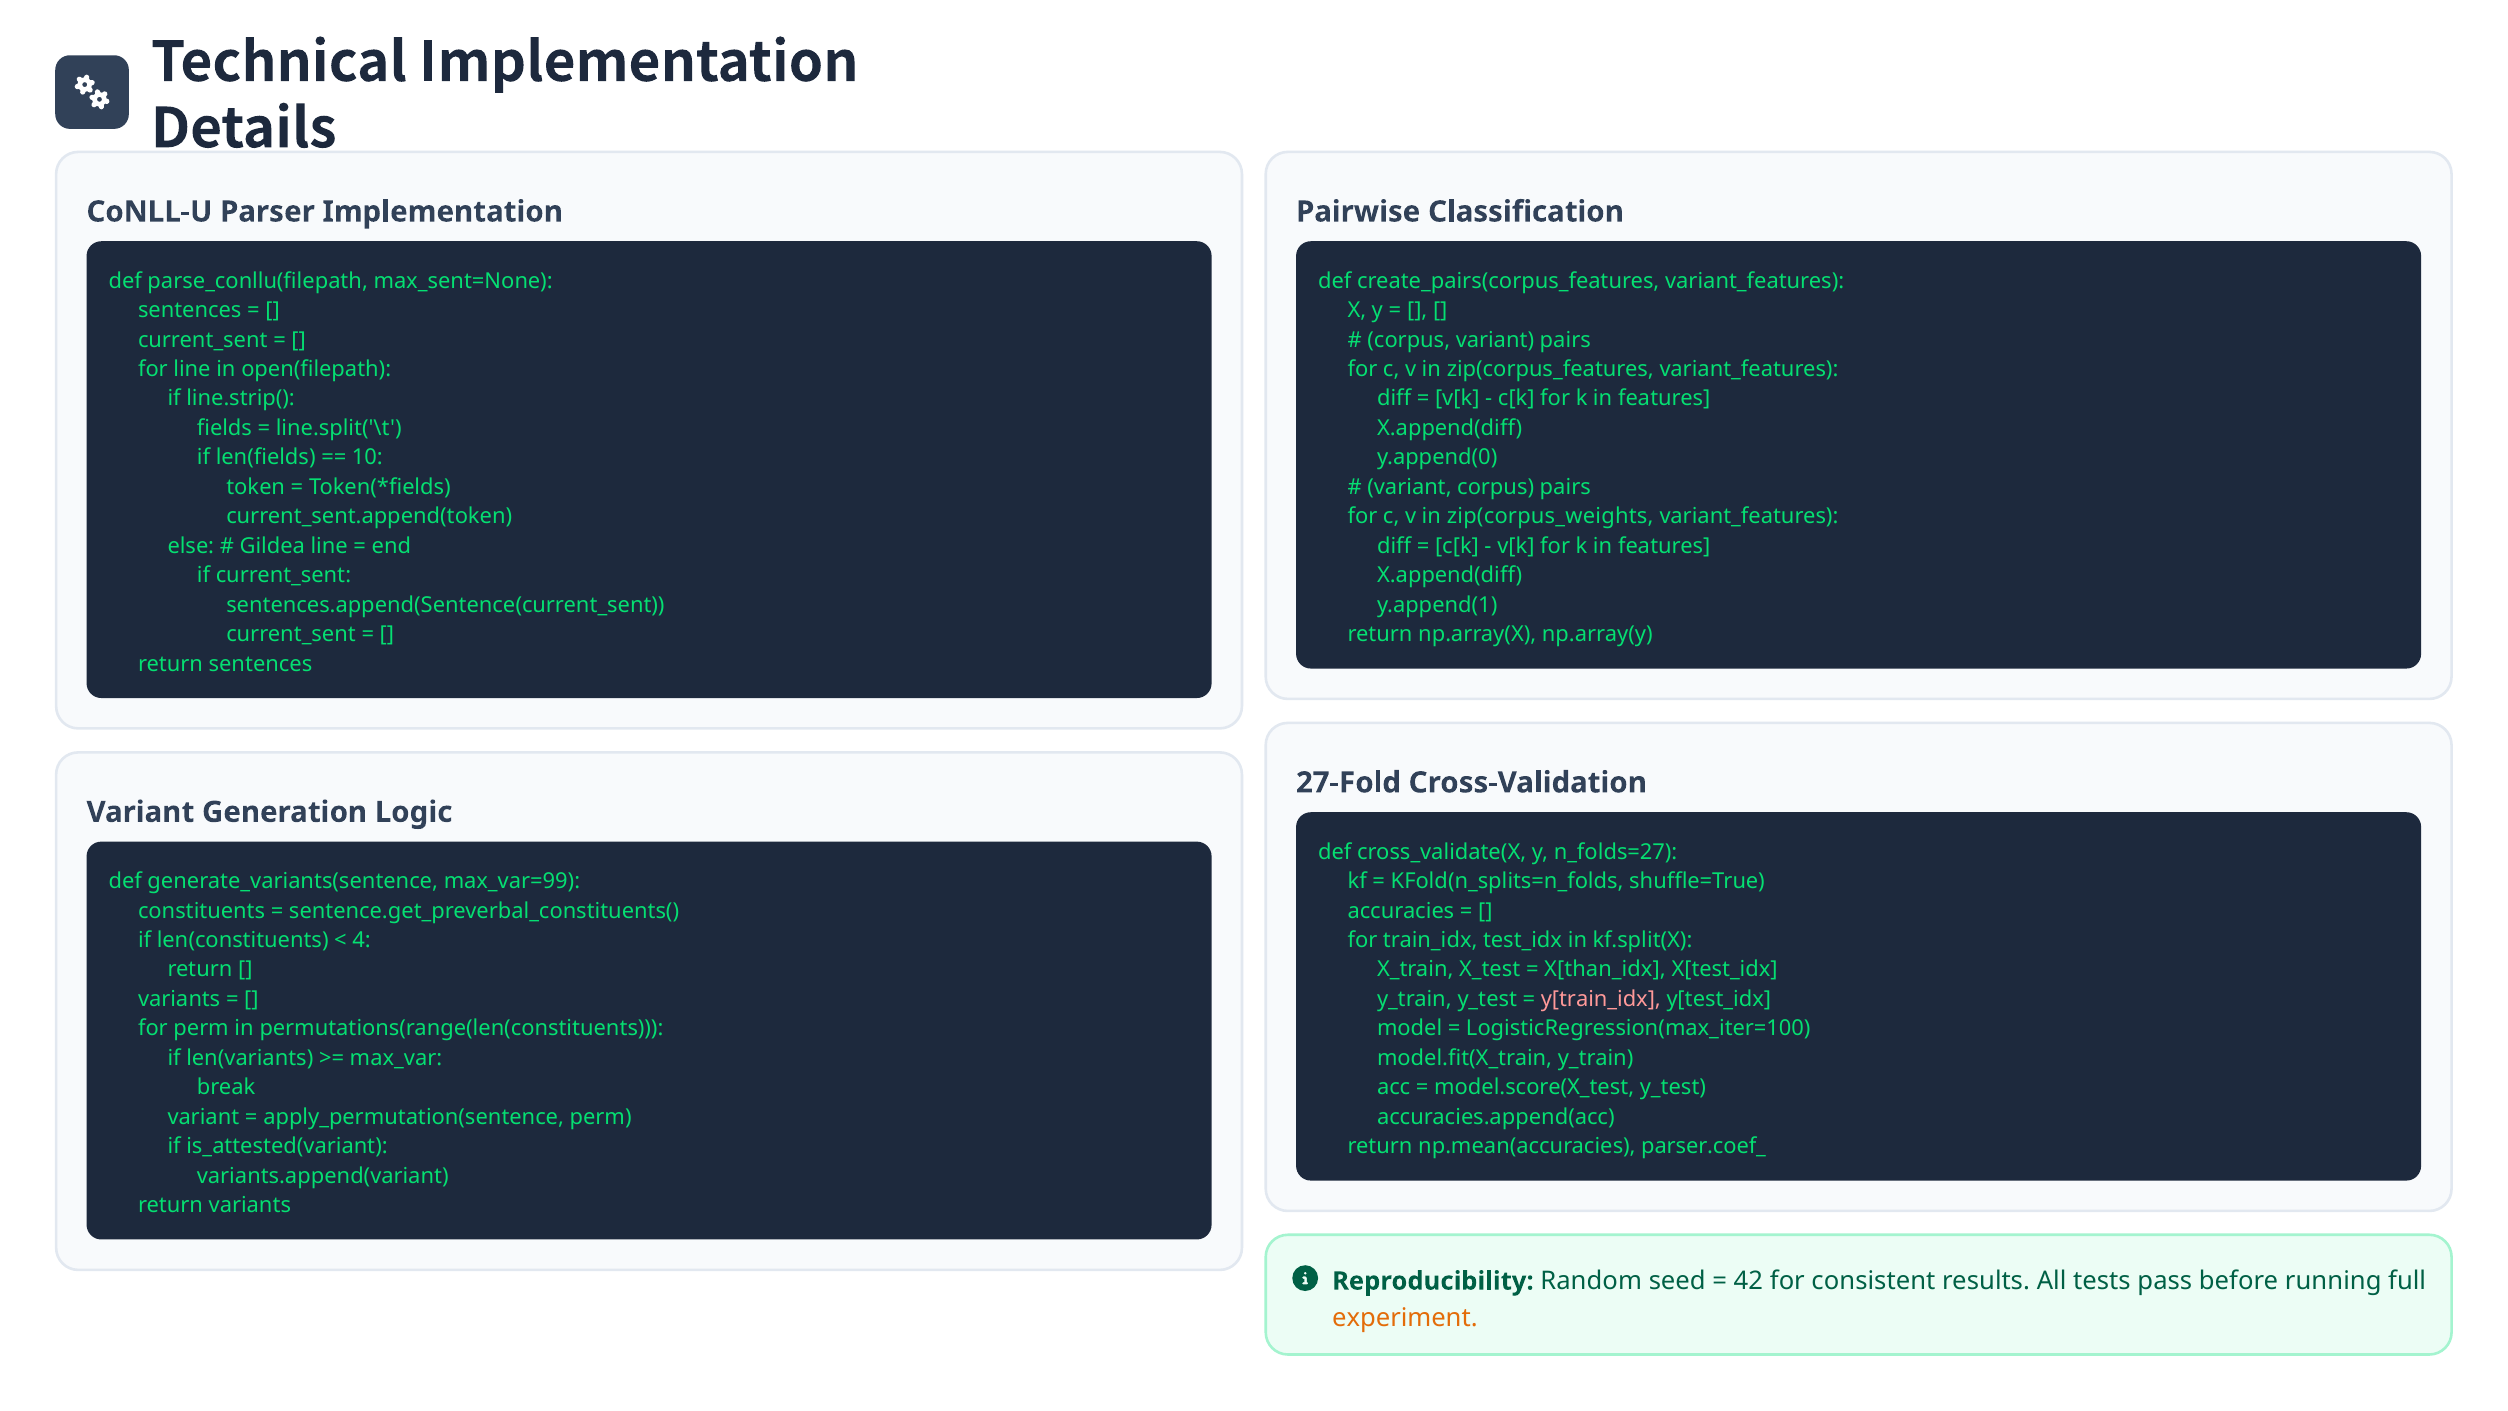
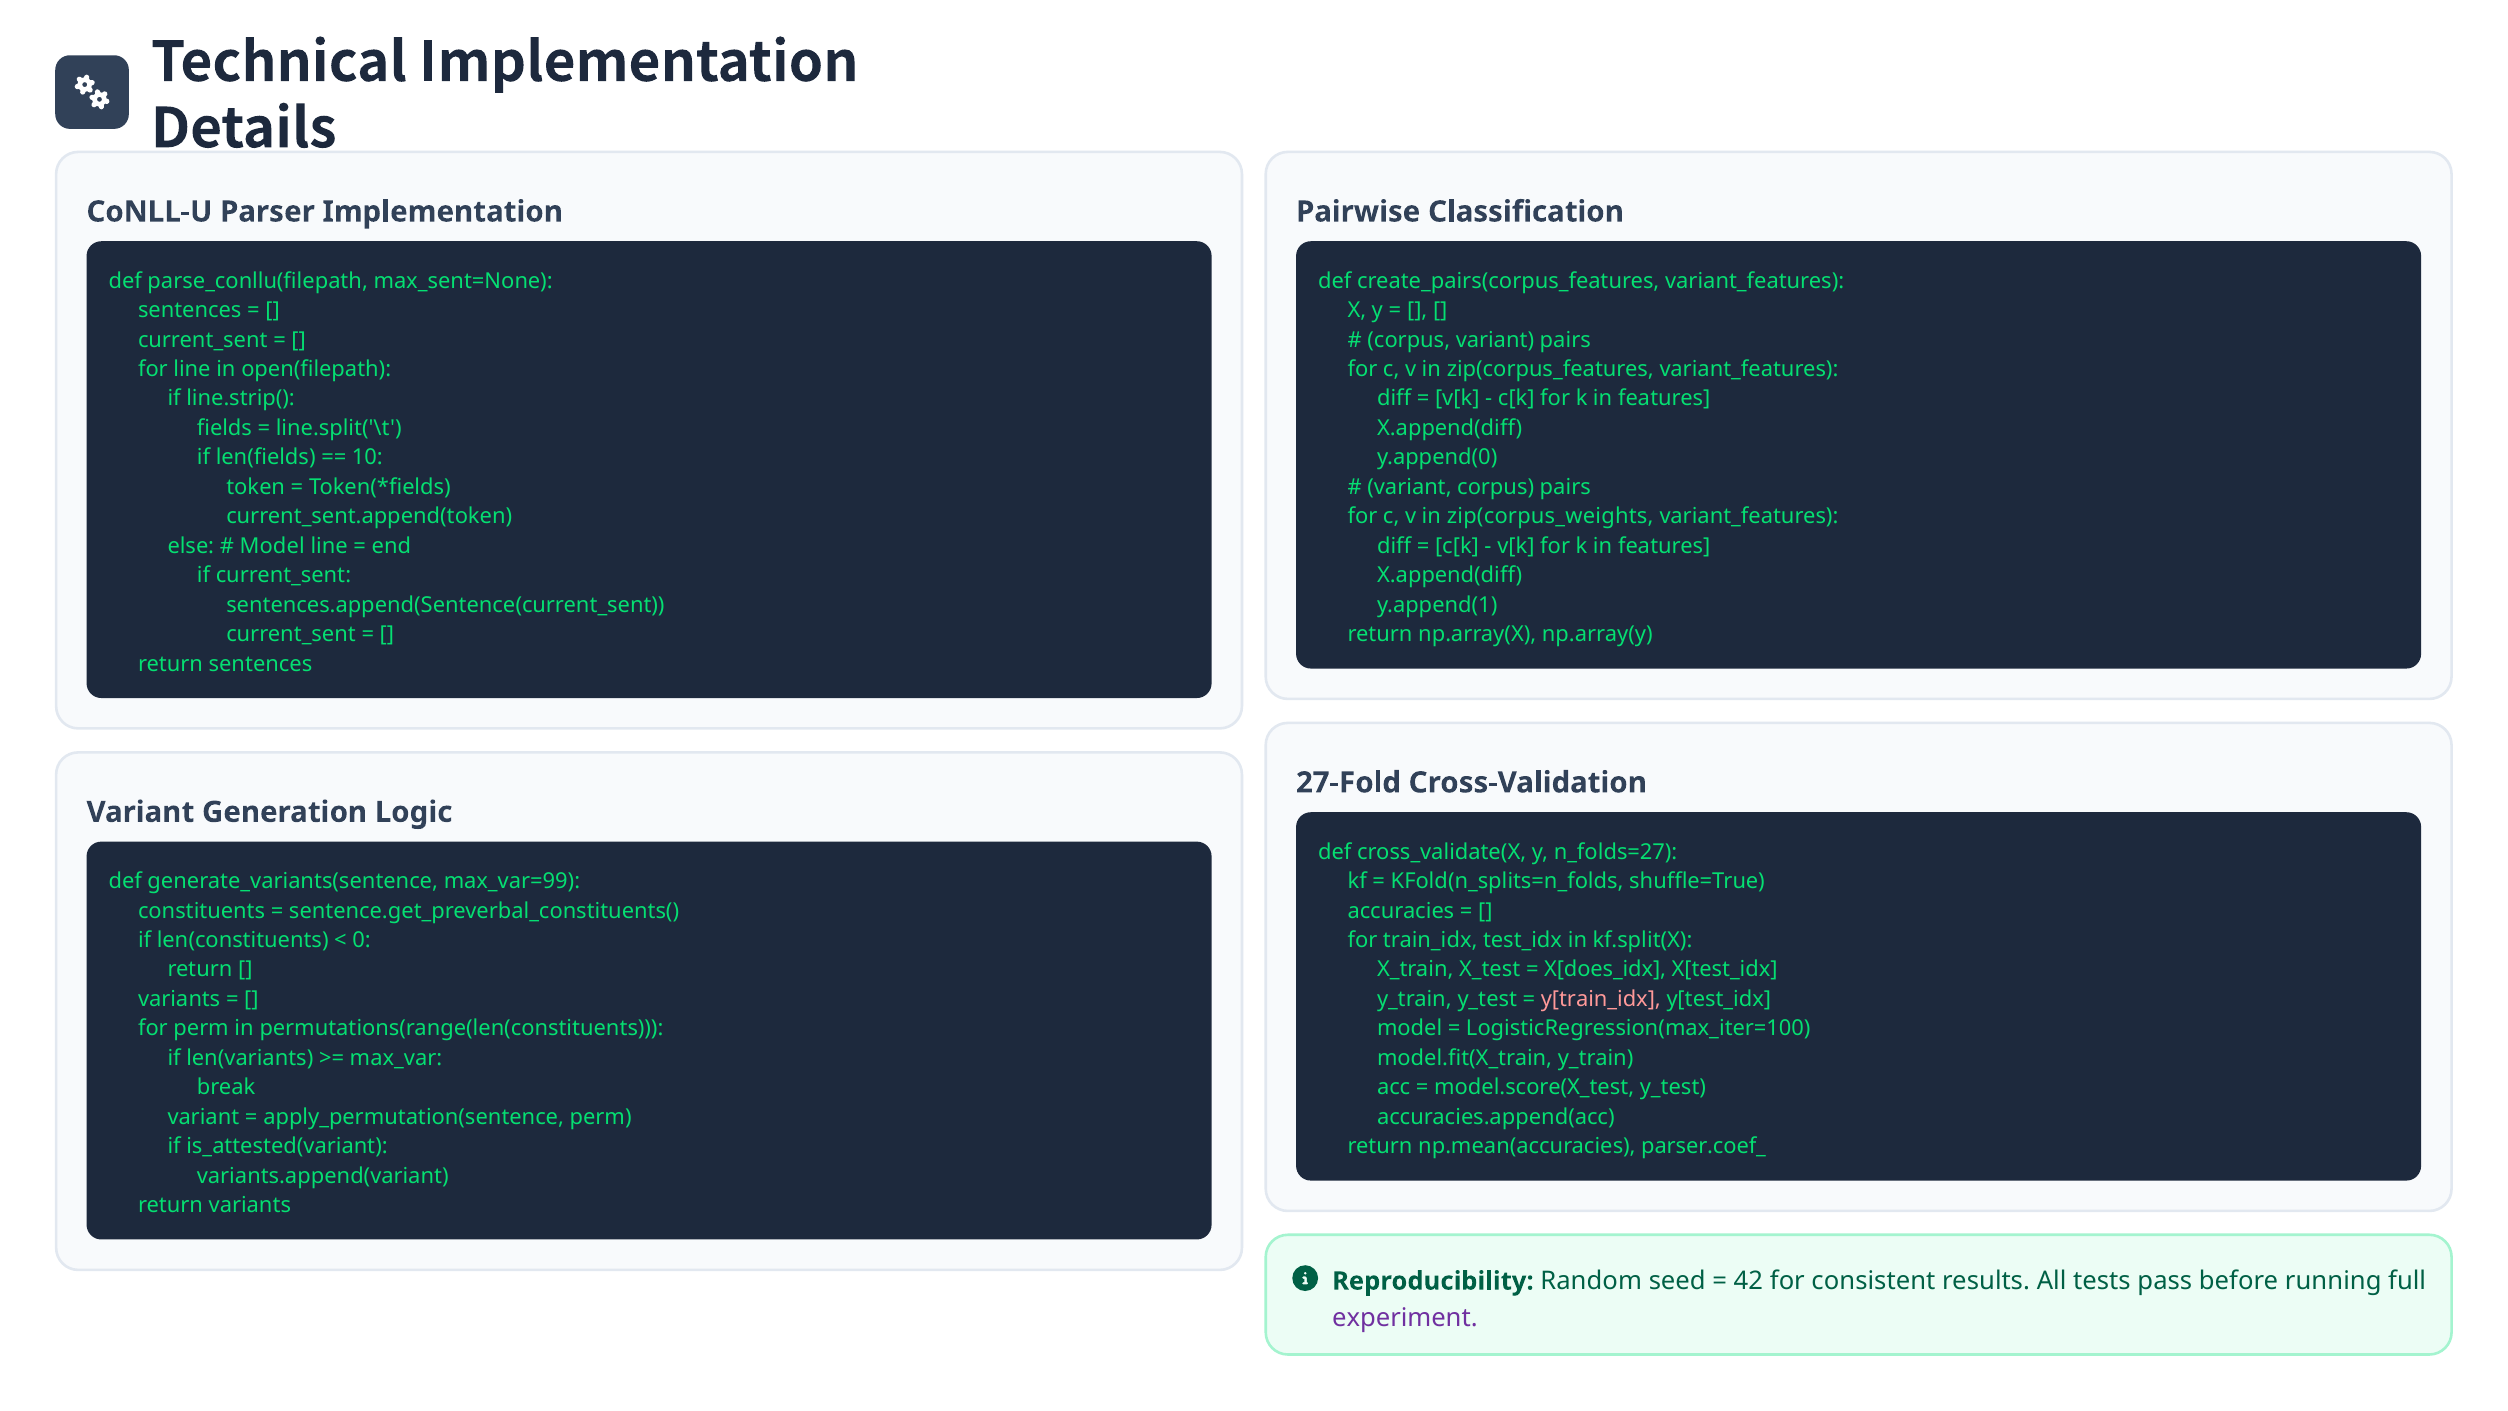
Gildea: Gildea -> Model (272, 546)
4: 4 -> 0 (362, 940)
X[than_idx: X[than_idx -> X[does_idx (1605, 969)
experiment colour: orange -> purple (1405, 1318)
